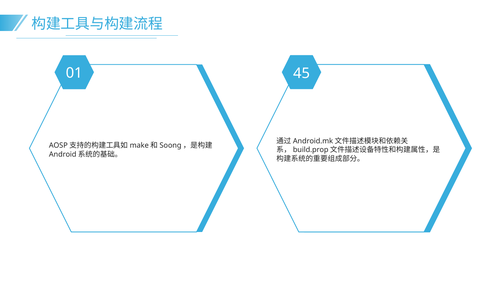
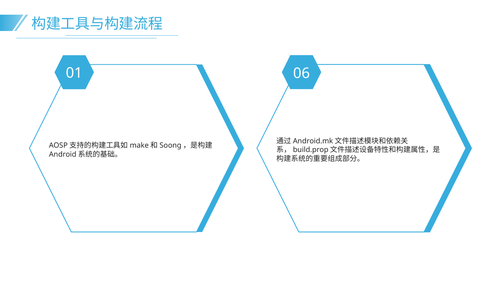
45: 45 -> 06 (302, 73)
